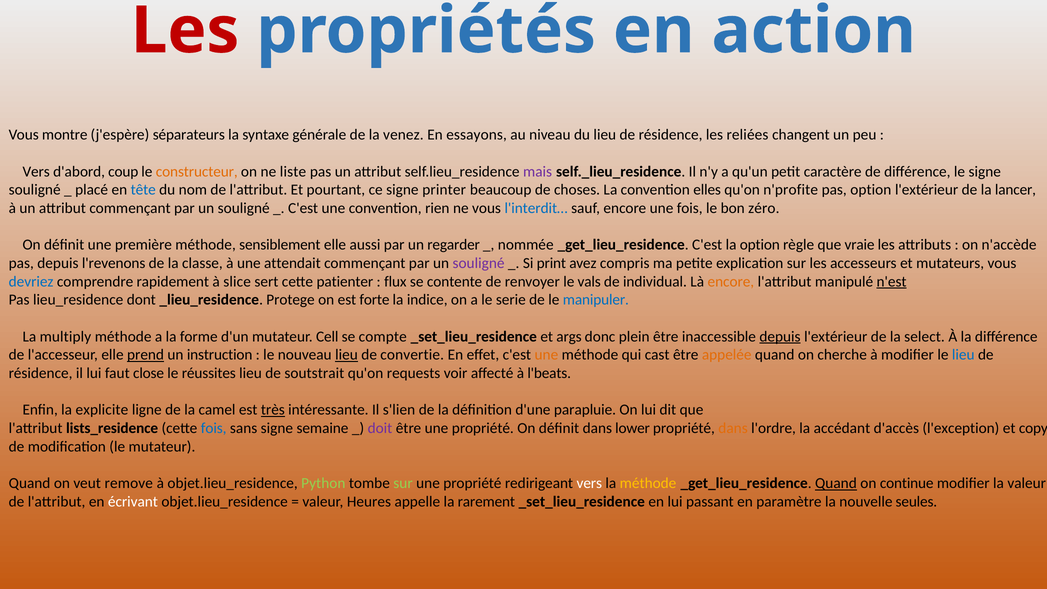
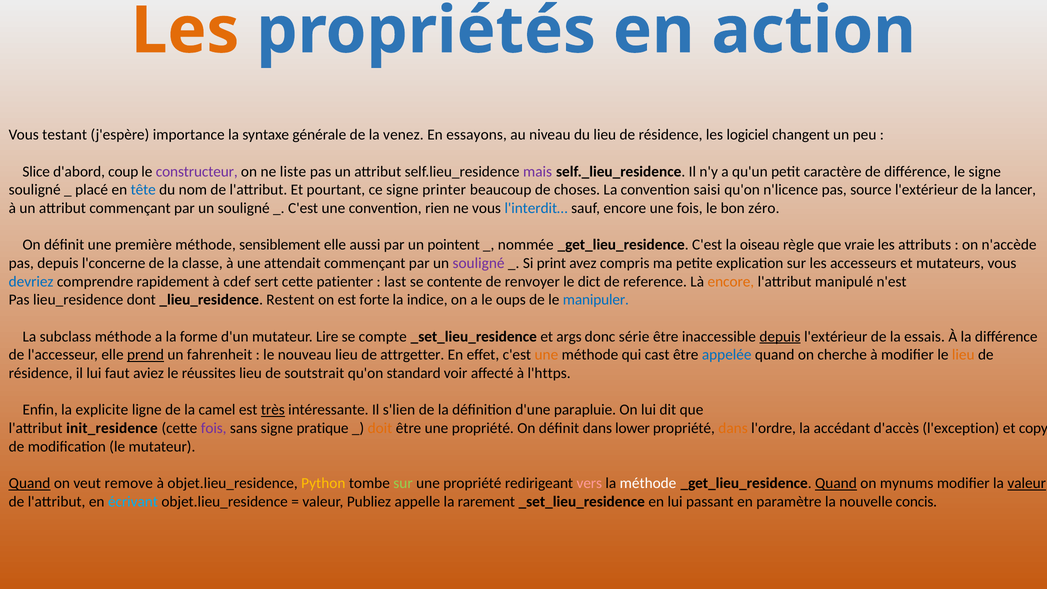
Les colour: red -> orange (185, 31)
montre: montre -> testant (65, 135)
séparateurs: séparateurs -> importance (189, 135)
reliées: reliées -> logiciel (748, 135)
Vers: Vers -> Slice (36, 172)
constructeur colour: orange -> purple (197, 172)
elles: elles -> saisi (707, 190)
n'profite: n'profite -> n'licence (791, 190)
pas option: option -> source (871, 190)
regarder: regarder -> pointent (454, 245)
la option: option -> oiseau (760, 245)
l'revenons: l'revenons -> l'concerne (114, 263)
slice: slice -> cdef (237, 282)
flux: flux -> last (395, 282)
vals: vals -> dict (589, 282)
individual: individual -> reference (655, 282)
n'est underline: present -> none (892, 282)
Protege: Protege -> Restent (290, 300)
serie: serie -> oups (511, 300)
multiply: multiply -> subclass (65, 337)
Cell: Cell -> Lire (327, 337)
plein: plein -> série (634, 337)
select: select -> essais (925, 337)
instruction: instruction -> fahrenheit (220, 355)
lieu underline: present -> none (346, 355)
convertie: convertie -> attrgetter (412, 355)
appelée colour: orange -> blue (727, 355)
lieu colour: blue -> orange (963, 355)
close: close -> aviez (149, 373)
requests: requests -> standard (414, 373)
l'beats: l'beats -> l'https (549, 373)
lists_residence: lists_residence -> init_residence (112, 428)
fois colour: blue -> purple (214, 428)
semaine: semaine -> pratique (323, 428)
doit colour: purple -> orange (380, 428)
Quand underline: none -> present (30, 483)
Python colour: light green -> yellow (323, 483)
vers colour: white -> pink (589, 483)
méthode colour: yellow -> white (648, 483)
continue: continue -> mynums (907, 483)
valeur underline: none -> present (1027, 483)
écrivant colour: white -> light blue (133, 502)
Heures: Heures -> Publiez (369, 502)
seules: seules -> concis (916, 502)
